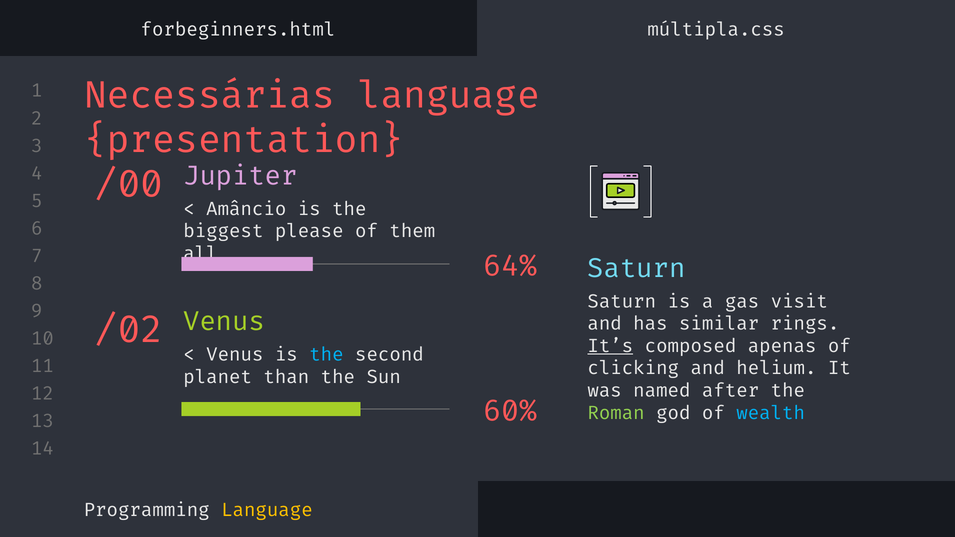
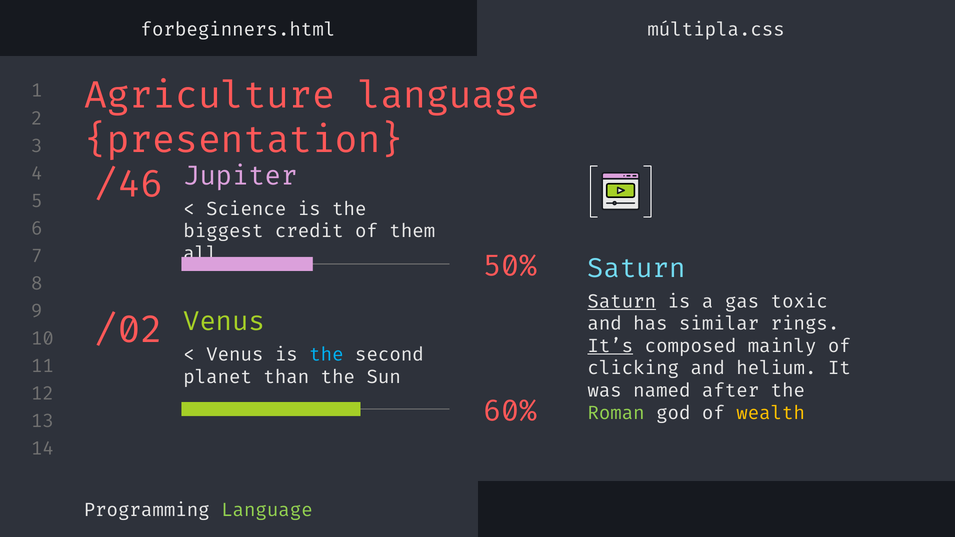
Necessárias: Necessárias -> Agriculture (209, 95)
/00: /00 -> /46 (129, 185)
Amâncio: Amâncio -> Science (246, 209)
please: please -> credit (309, 231)
64%: 64% -> 50% (510, 266)
Saturn underline: none -> present (622, 302)
visit: visit -> toxic (799, 302)
apenas: apenas -> mainly (782, 346)
wealth colour: light blue -> yellow (771, 413)
Language colour: yellow -> light green (267, 510)
